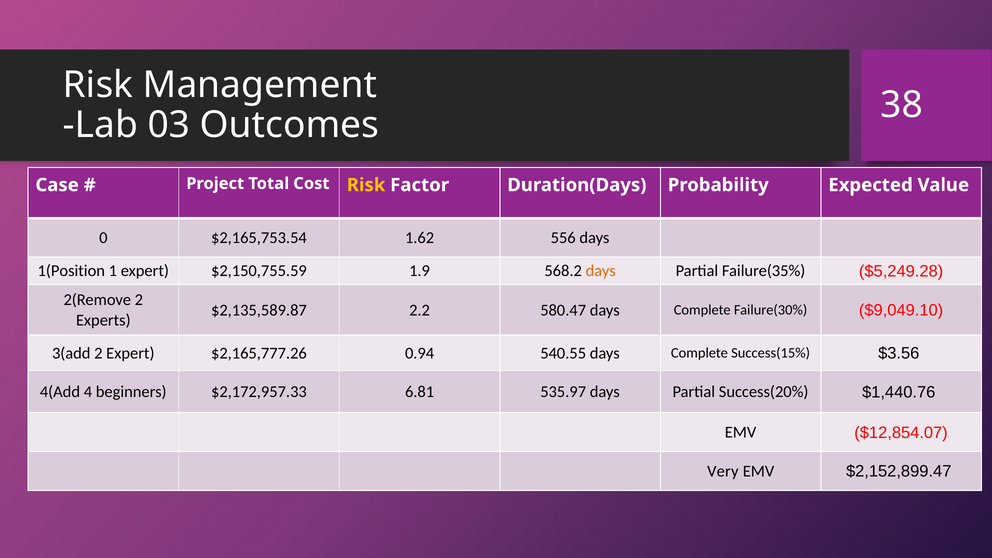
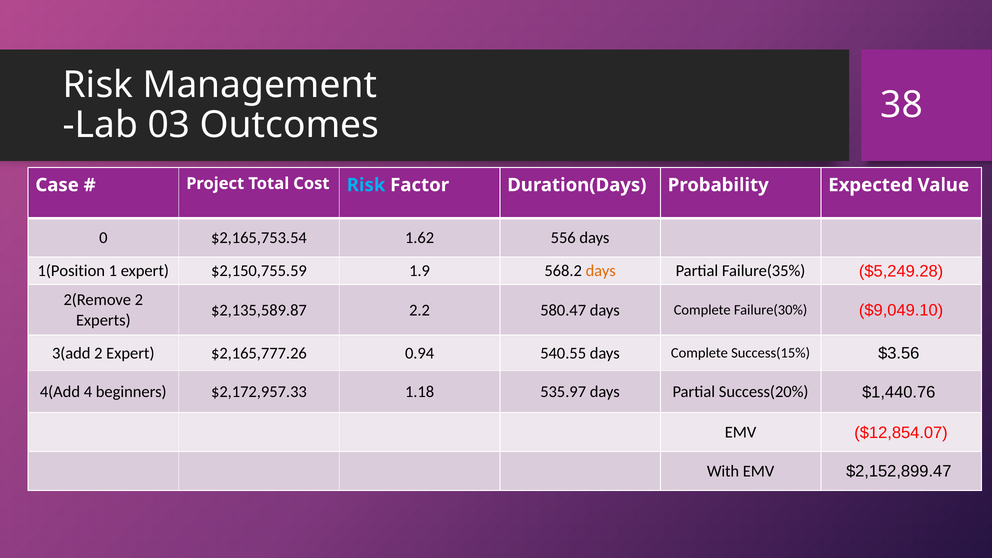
Risk colour: yellow -> light blue (366, 185)
6.81: 6.81 -> 1.18 (420, 392)
Very: Very -> With (723, 471)
